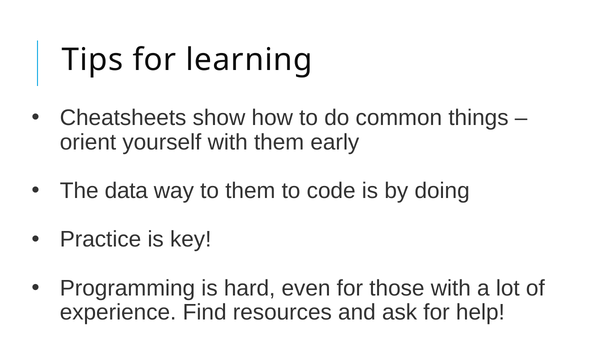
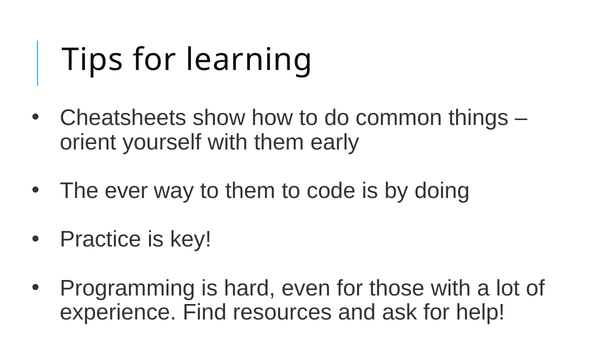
data: data -> ever (126, 191)
